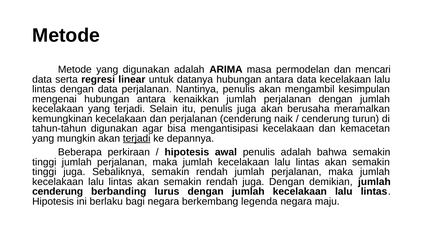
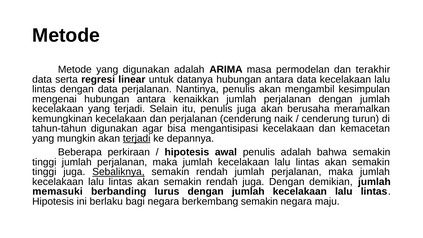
mencari: mencari -> terakhir (373, 69)
Sebaliknya underline: none -> present (118, 172)
cenderung: cenderung -> memasuki (58, 192)
berkembang legenda: legenda -> semakin (259, 201)
